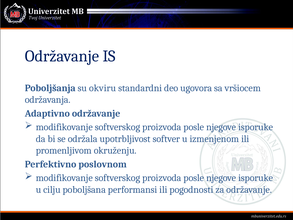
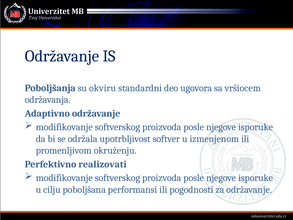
poslovnom: poslovnom -> realizovati (103, 164)
